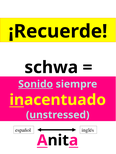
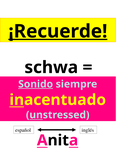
¡Recuerde underline: none -> present (58, 31)
